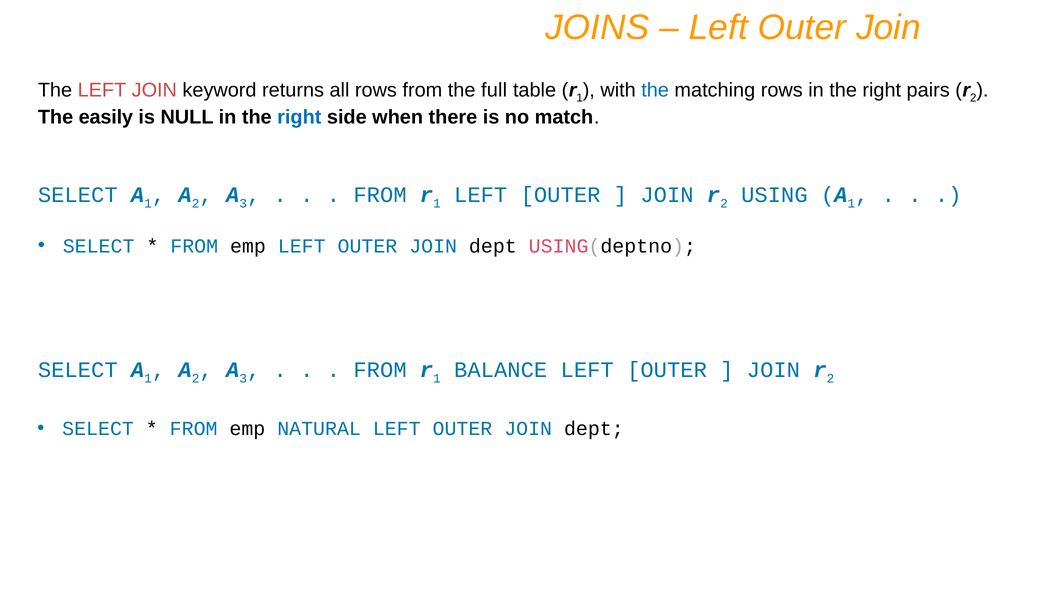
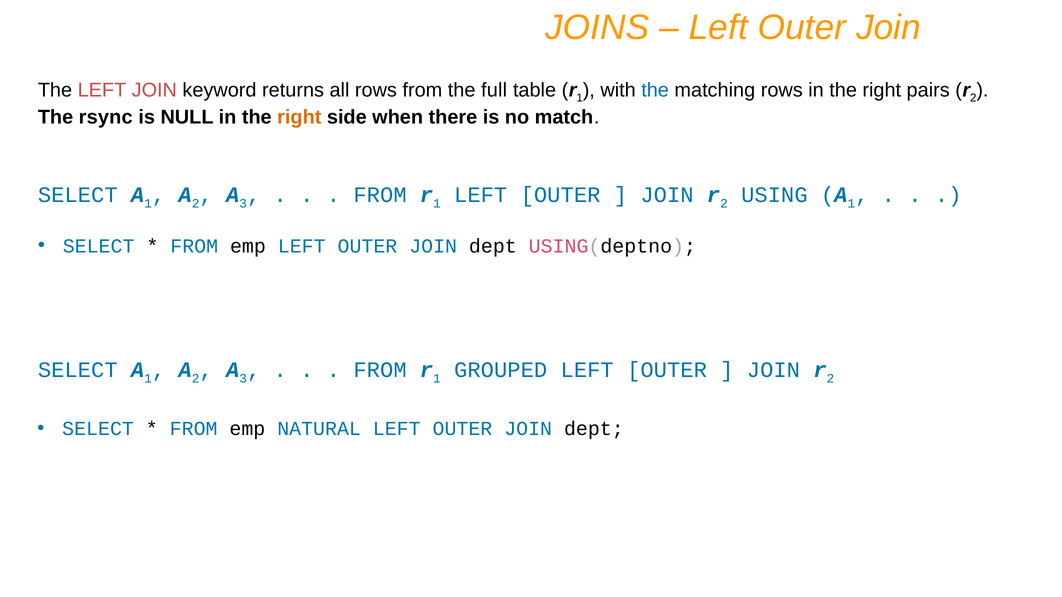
easily: easily -> rsync (106, 117)
right colour: blue -> orange (299, 117)
BALANCE: BALANCE -> GROUPED (501, 370)
